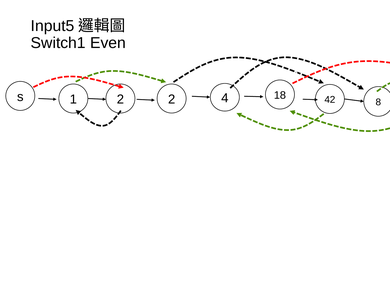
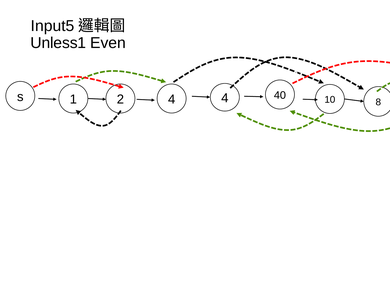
Switch1: Switch1 -> Unless1 (58, 43)
42: 42 -> 10 (330, 99)
2 2: 2 -> 4 (172, 99)
18: 18 -> 40 (280, 95)
